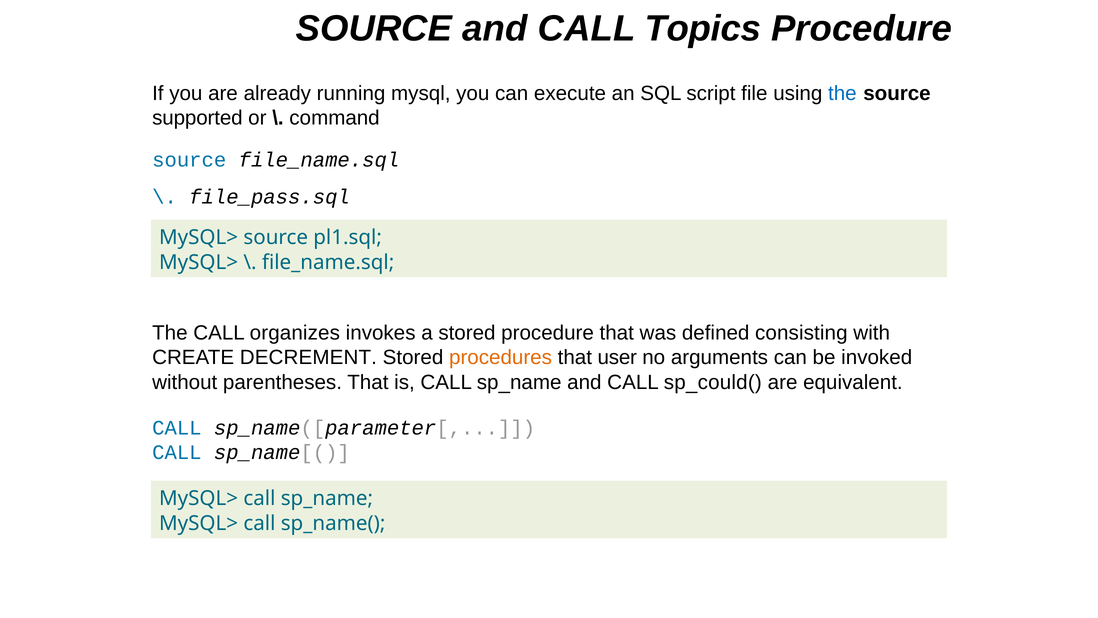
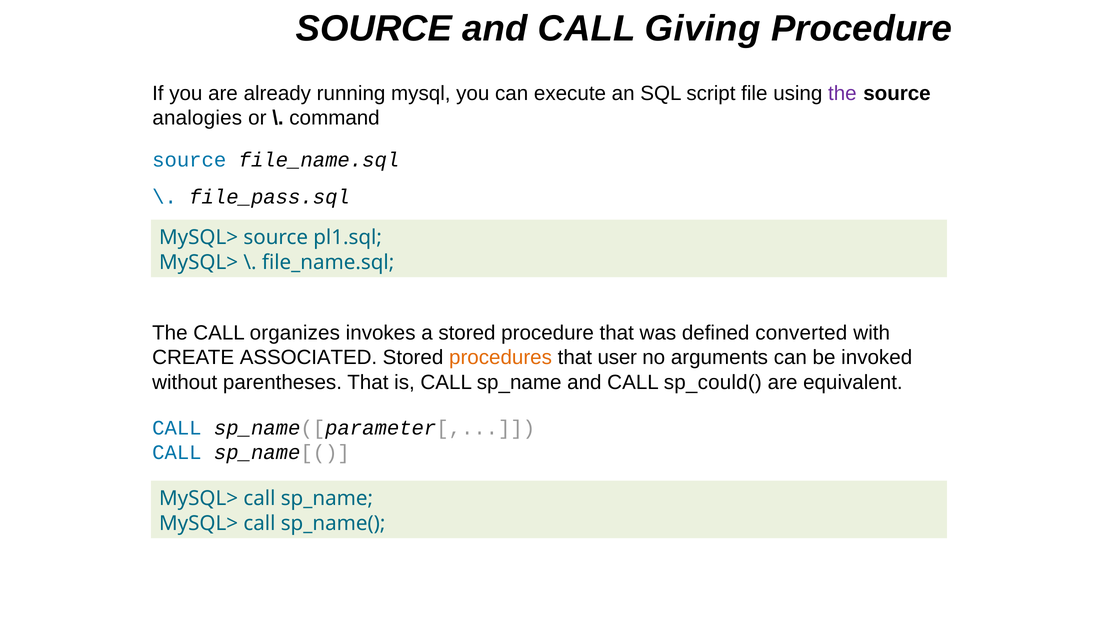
Topics: Topics -> Giving (703, 29)
the colour: blue -> purple (842, 93)
supported: supported -> analogies (197, 118)
consisting: consisting -> converted (801, 333)
DECREMENT: DECREMENT -> ASSOCIATED (308, 357)
